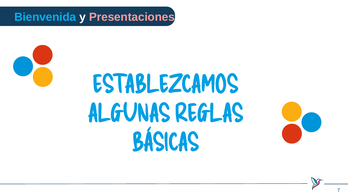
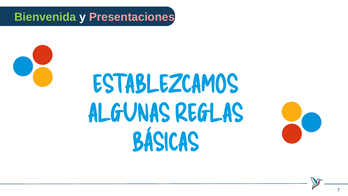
Bienvenida colour: light blue -> light green (45, 17)
